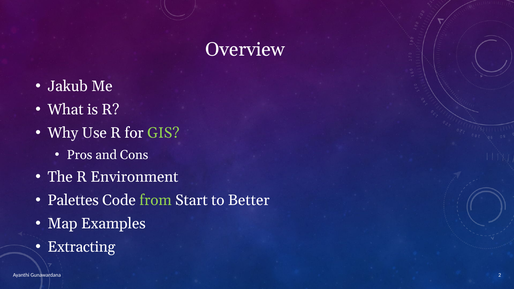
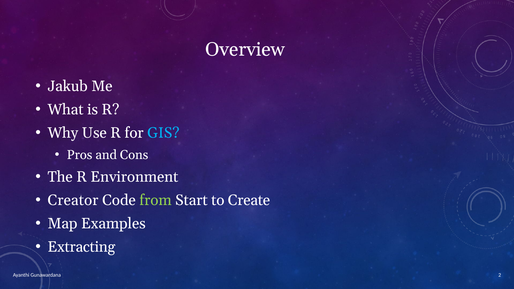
GIS colour: light green -> light blue (163, 133)
Palettes: Palettes -> Creator (73, 200)
Better: Better -> Create (249, 200)
